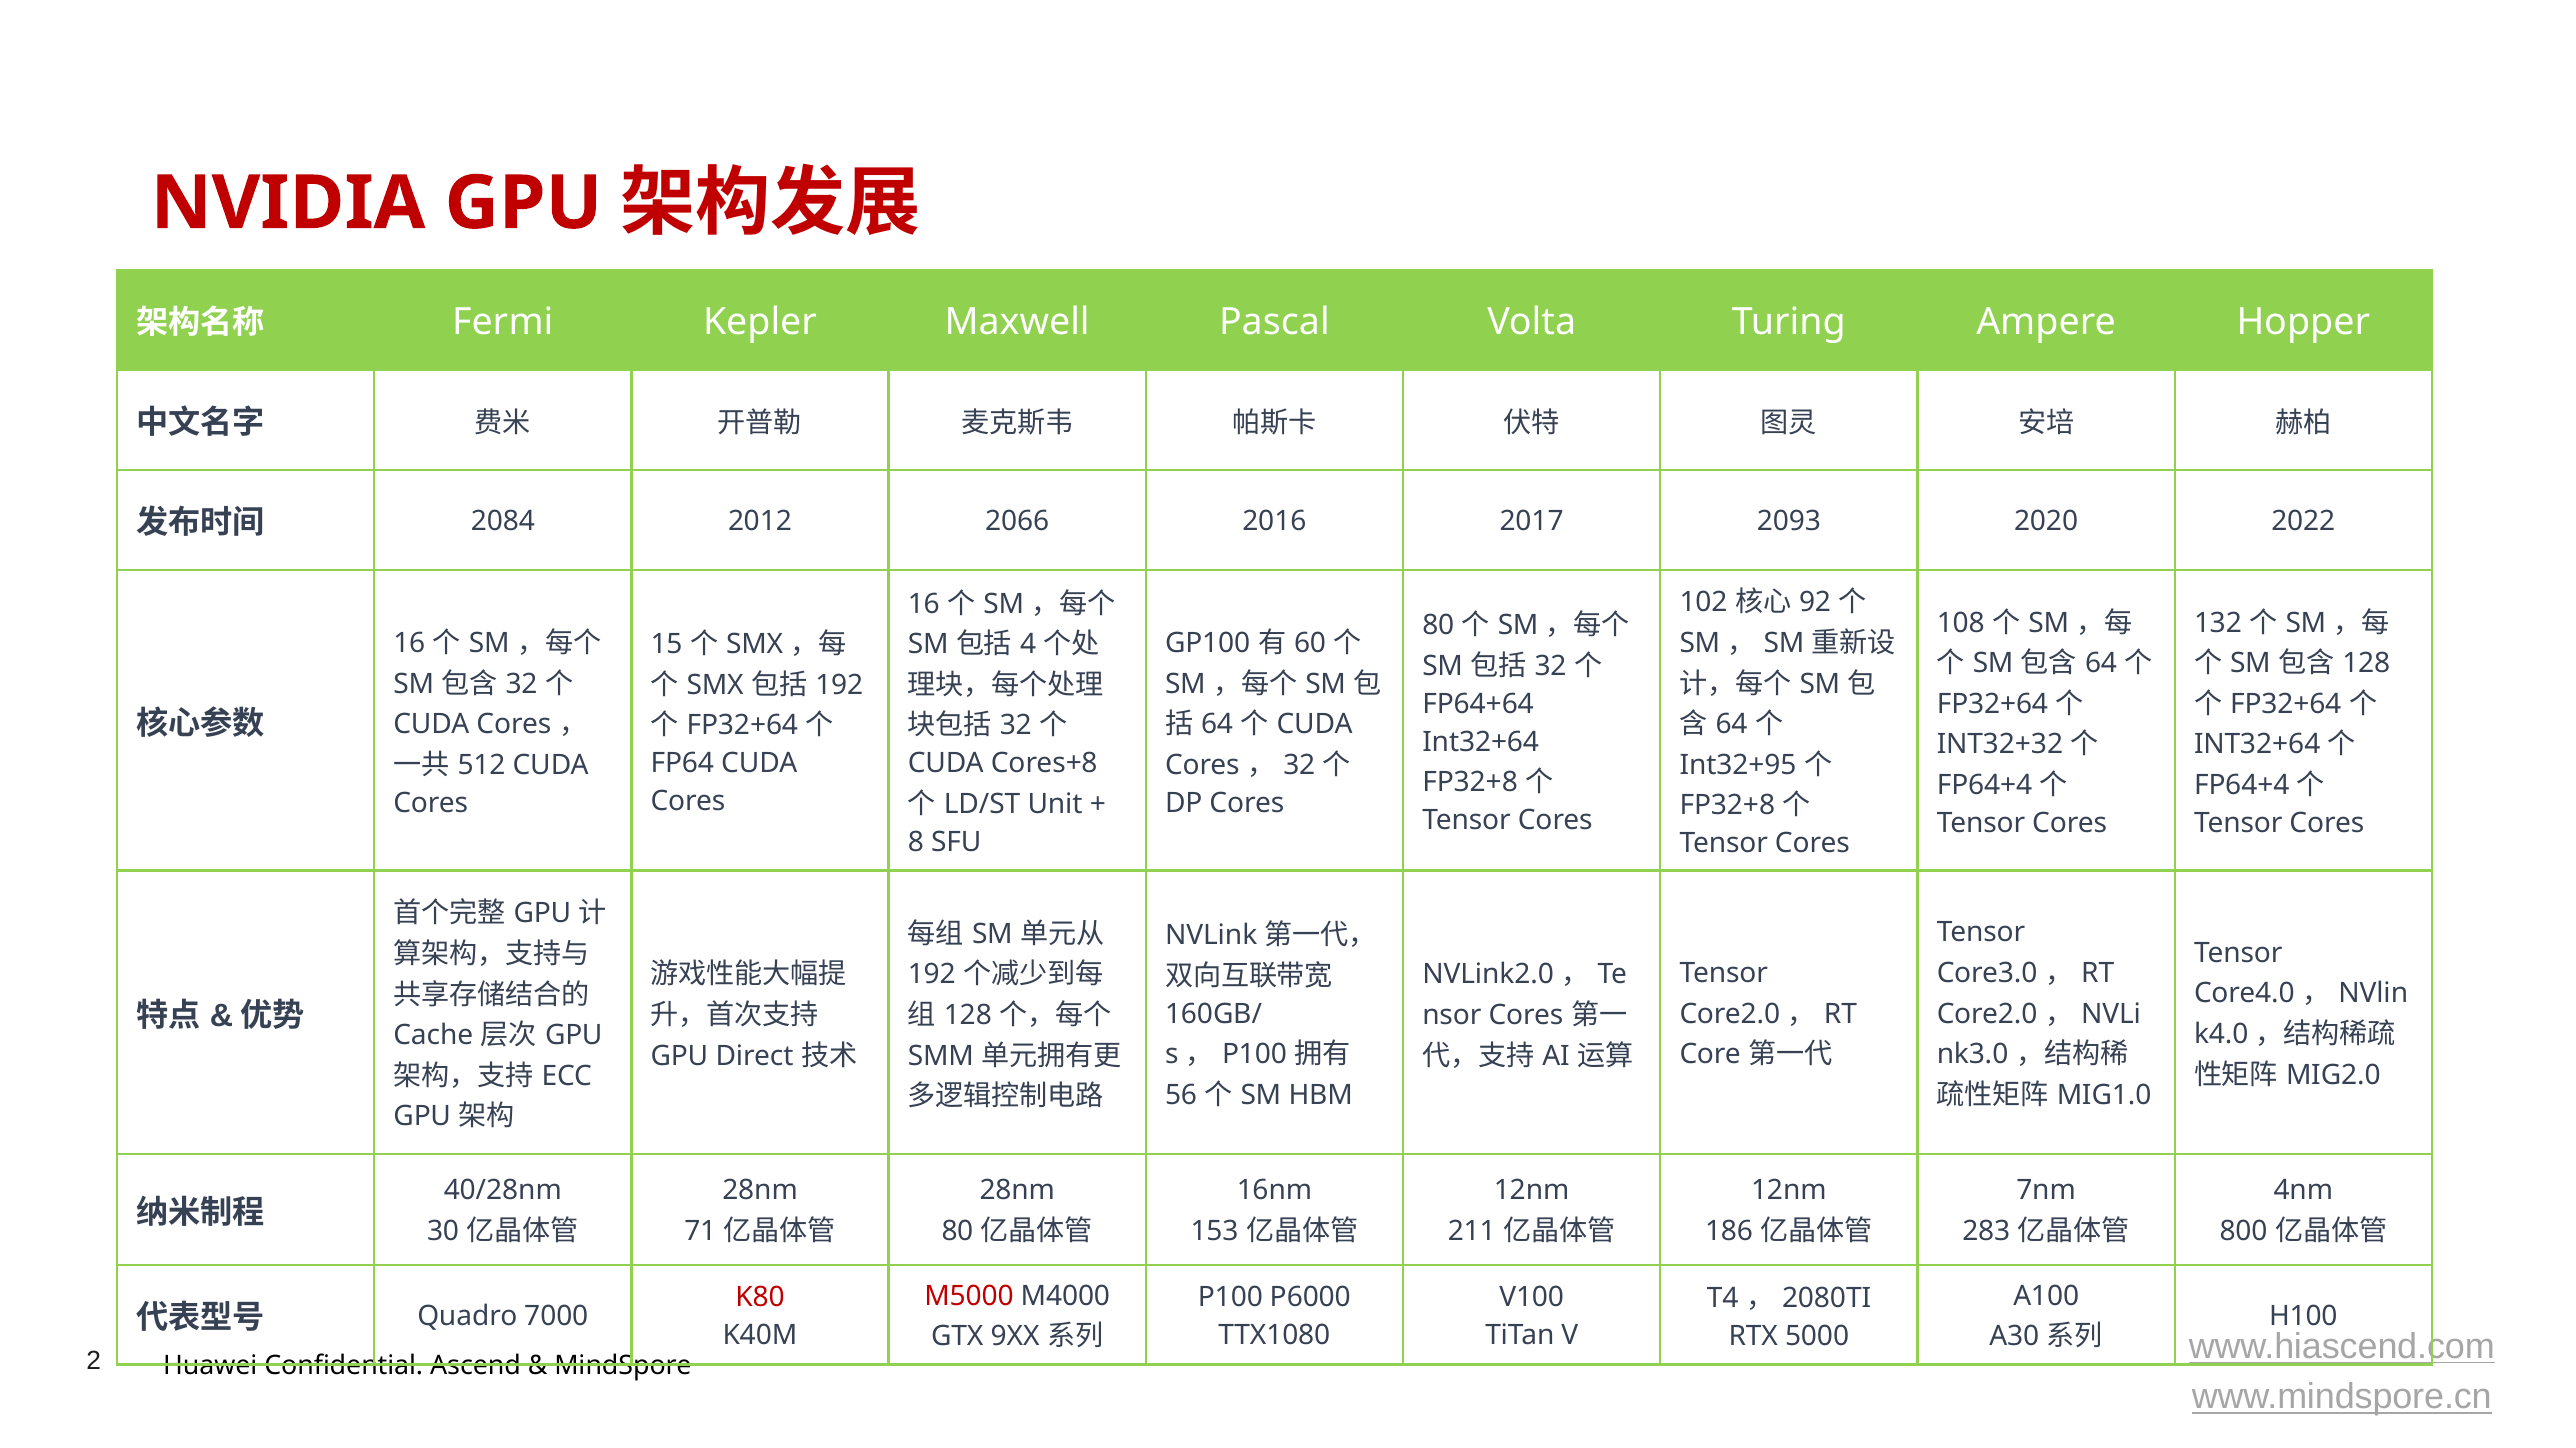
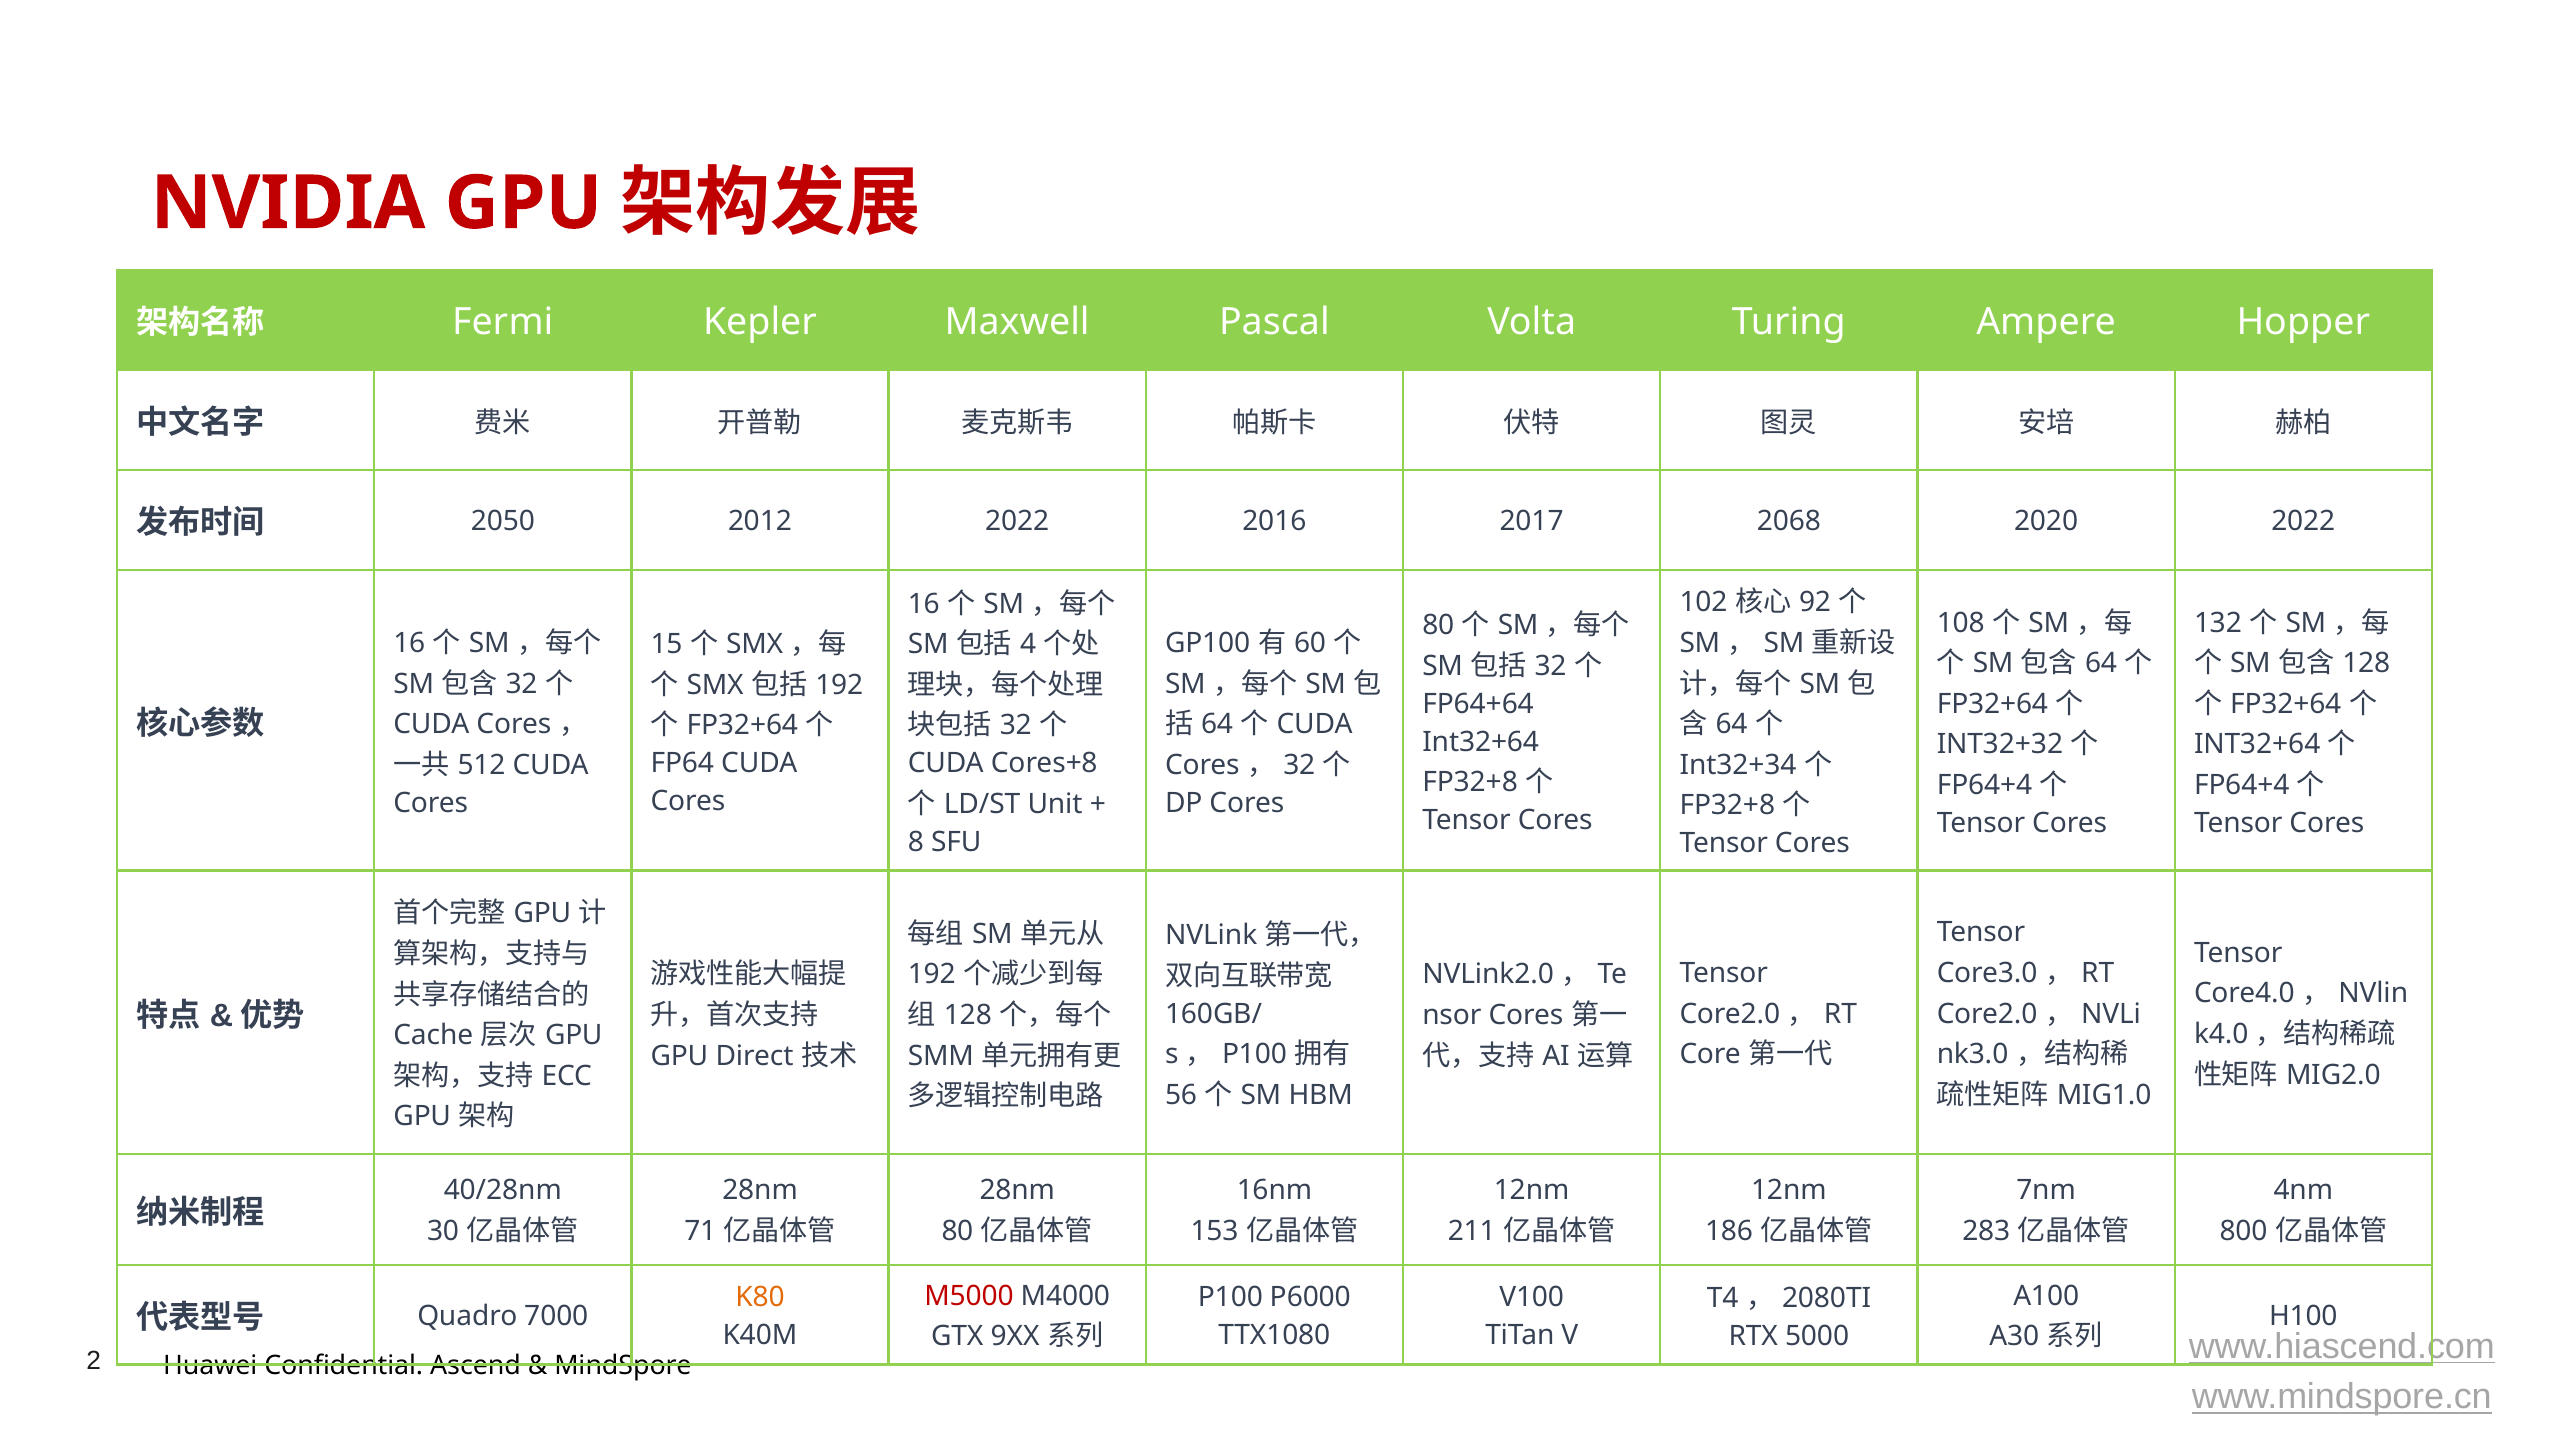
2084: 2084 -> 2050 (503, 522)
2012 2066: 2066 -> 2022 (1017, 522)
2093: 2093 -> 2068 (1789, 522)
Int32+95: Int32+95 -> Int32+34 (1738, 765)
K80 colour: red -> orange (760, 1298)
